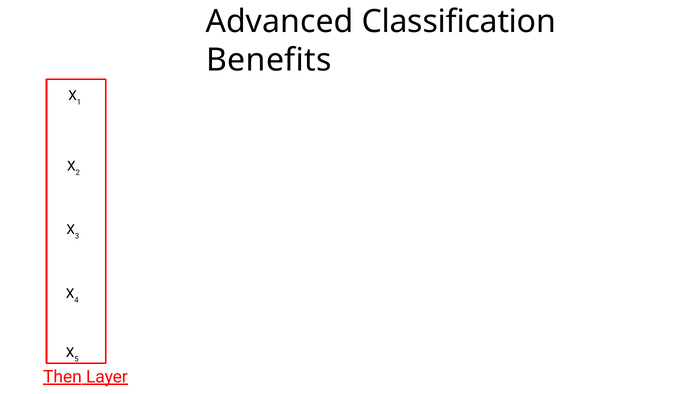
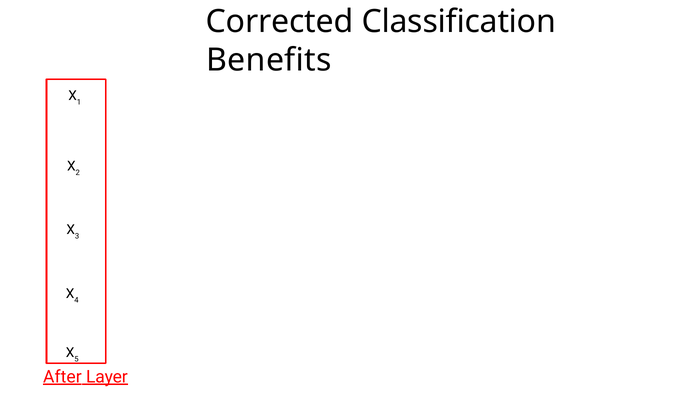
Advanced: Advanced -> Corrected (280, 21)
Then: Then -> After (62, 376)
